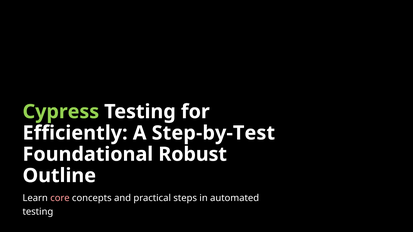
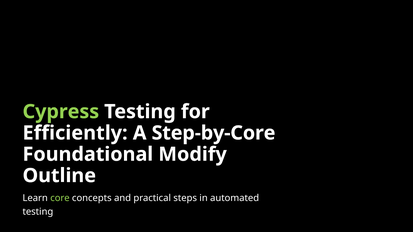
Step-by-Test: Step-by-Test -> Step-by-Core (214, 133)
Robust: Robust -> Modify (193, 155)
core colour: pink -> light green (60, 198)
